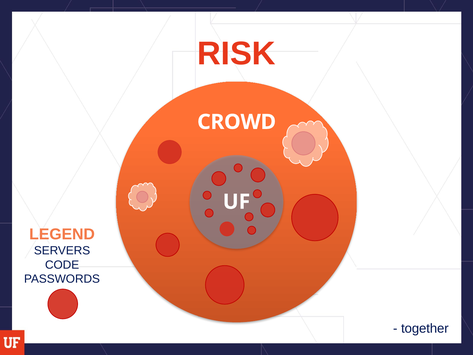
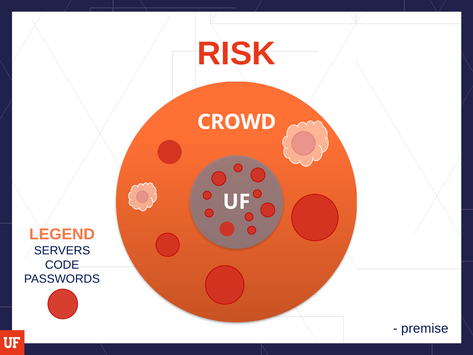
together: together -> premise (425, 328)
